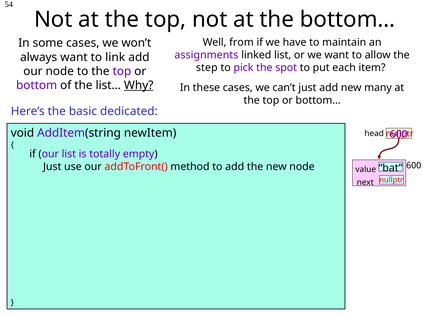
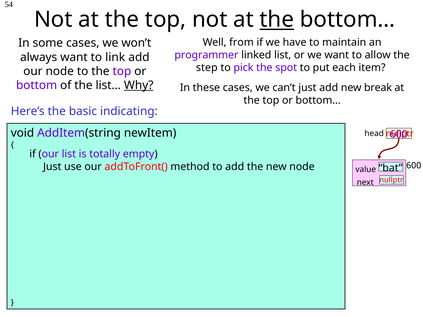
the underline: none -> present (277, 20)
assignments: assignments -> programmer (206, 55)
many: many -> break (378, 88)
dedicated: dedicated -> indicating (129, 111)
